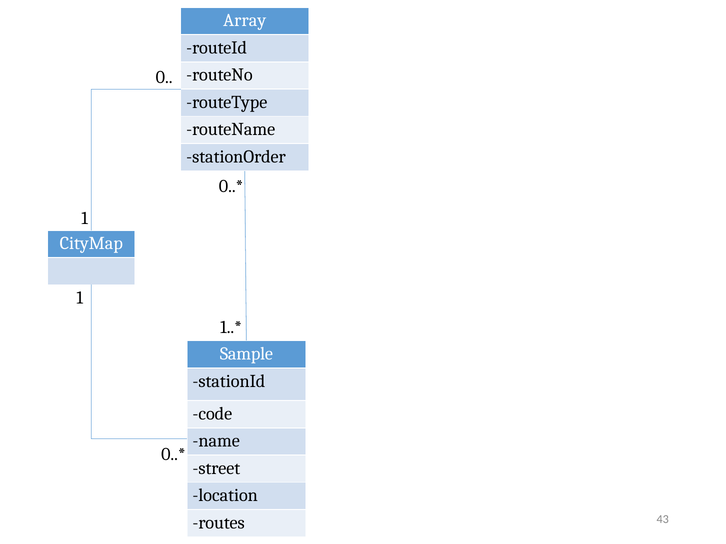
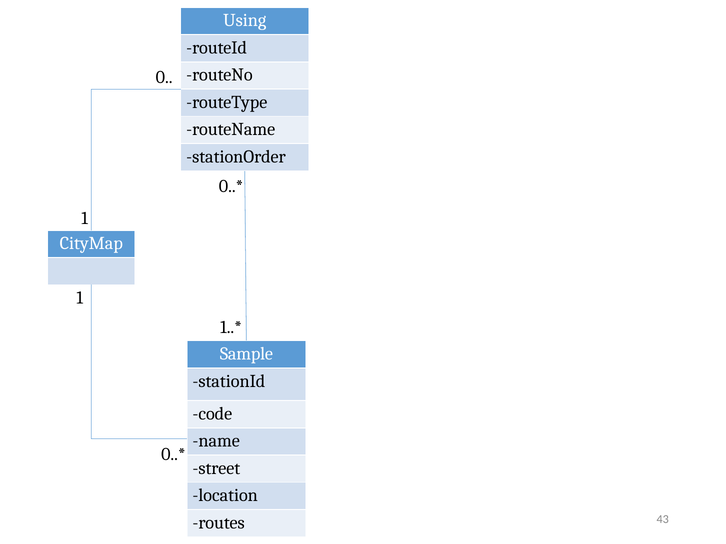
Array: Array -> Using (245, 21)
